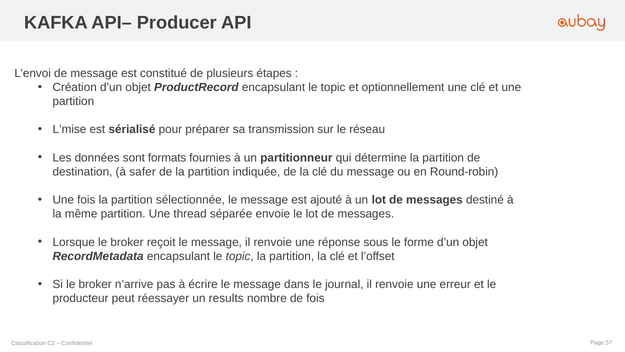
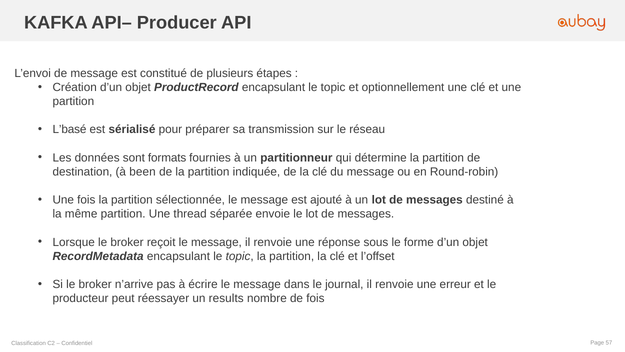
L’mise: L’mise -> L’basé (70, 129)
safer: safer -> been (143, 172)
